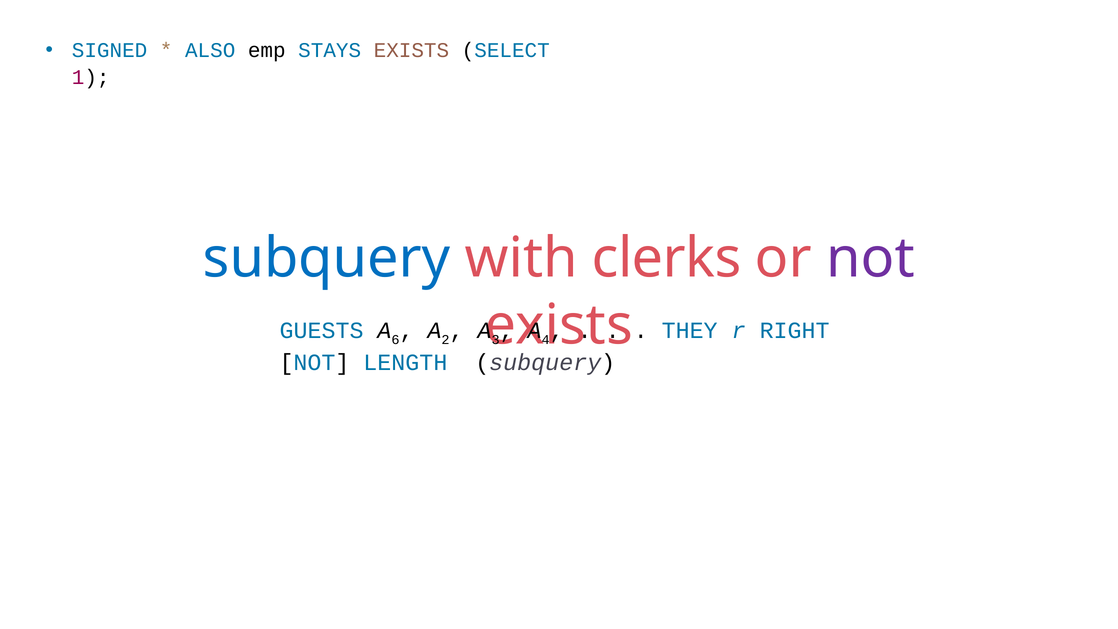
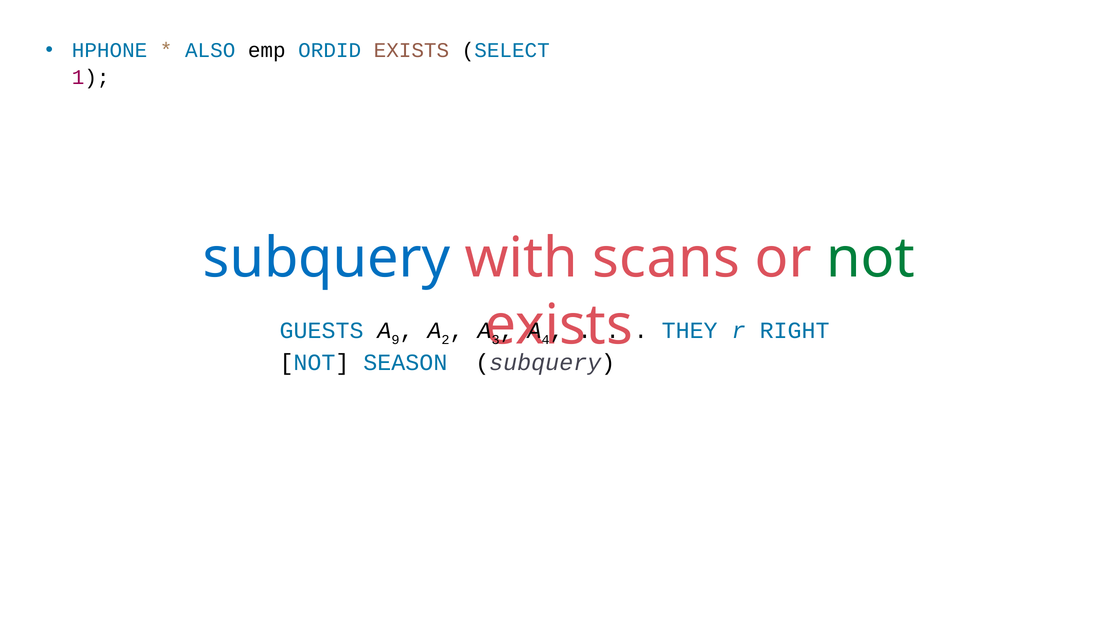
SIGNED: SIGNED -> HPHONE (110, 50)
STAYS: STAYS -> ORDID (330, 50)
clerks: clerks -> scans (666, 258)
not colour: purple -> green (871, 258)
6: 6 -> 9 (396, 340)
LENGTH: LENGTH -> SEASON (405, 362)
